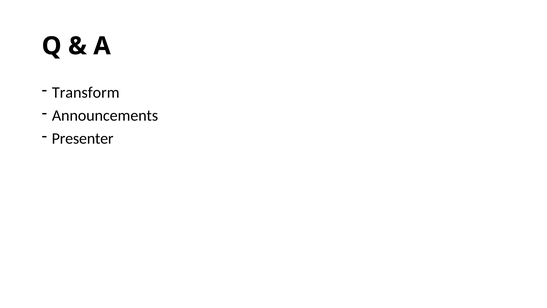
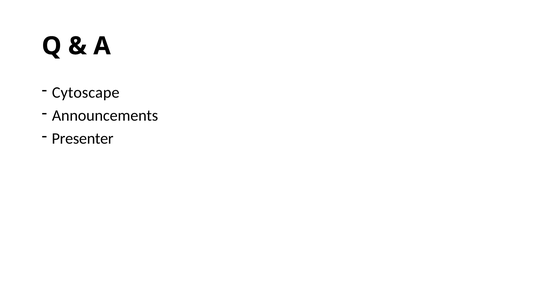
Transform: Transform -> Cytoscape (86, 92)
